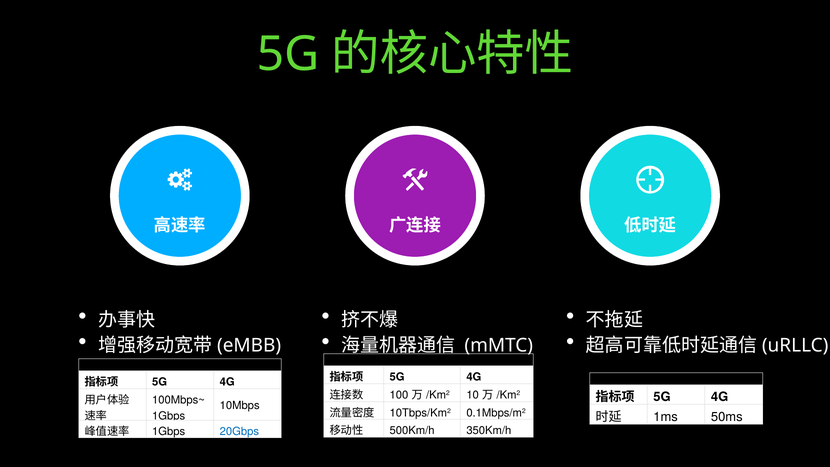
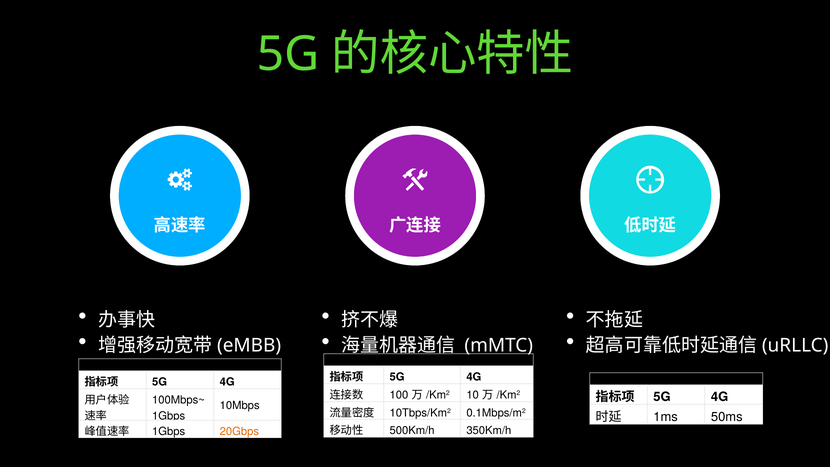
20Gbps colour: blue -> orange (239, 431)
